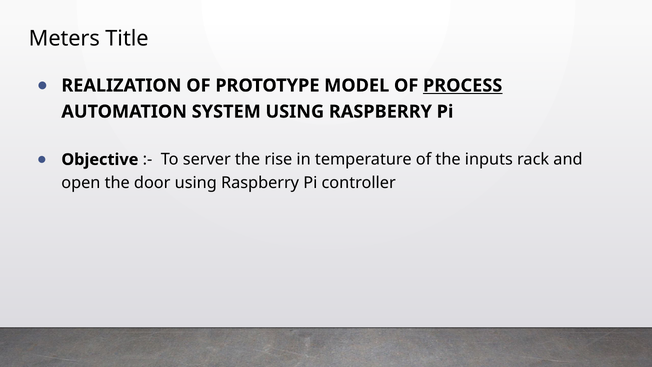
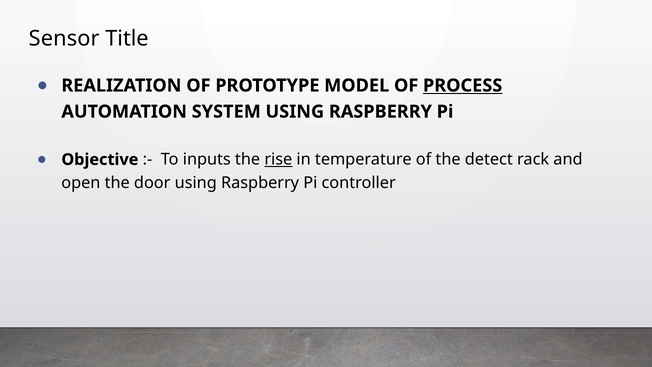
Meters: Meters -> Sensor (64, 39)
server: server -> inputs (207, 159)
rise underline: none -> present (278, 159)
inputs: inputs -> detect (489, 159)
